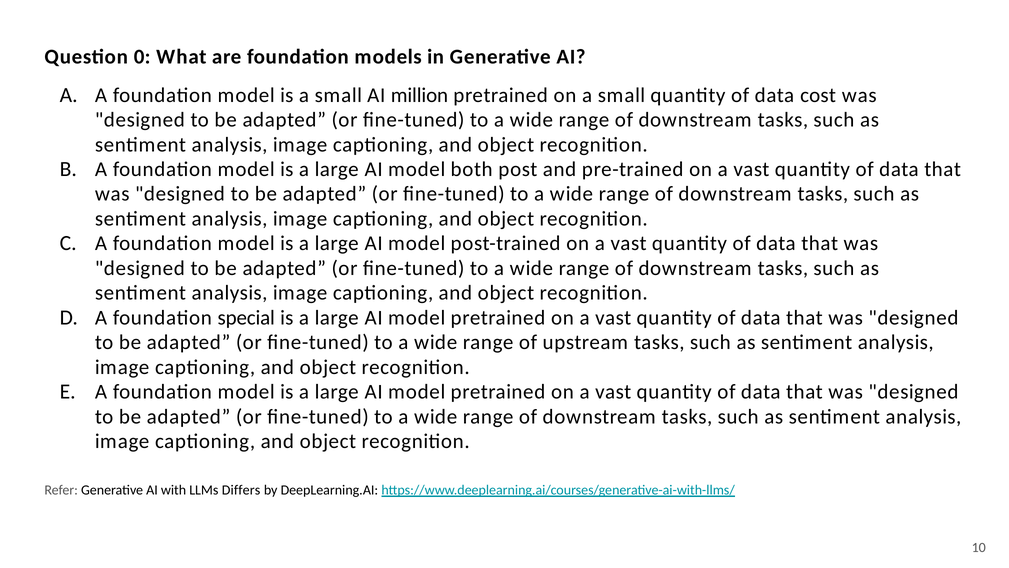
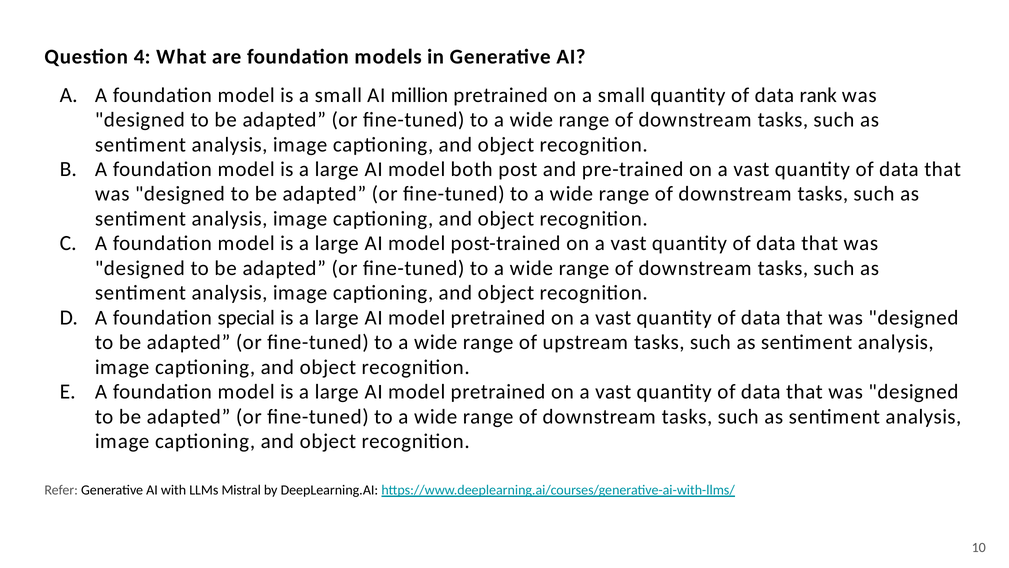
0: 0 -> 4 (142, 57)
cost: cost -> rank (818, 95)
Differs: Differs -> Mistral (241, 490)
